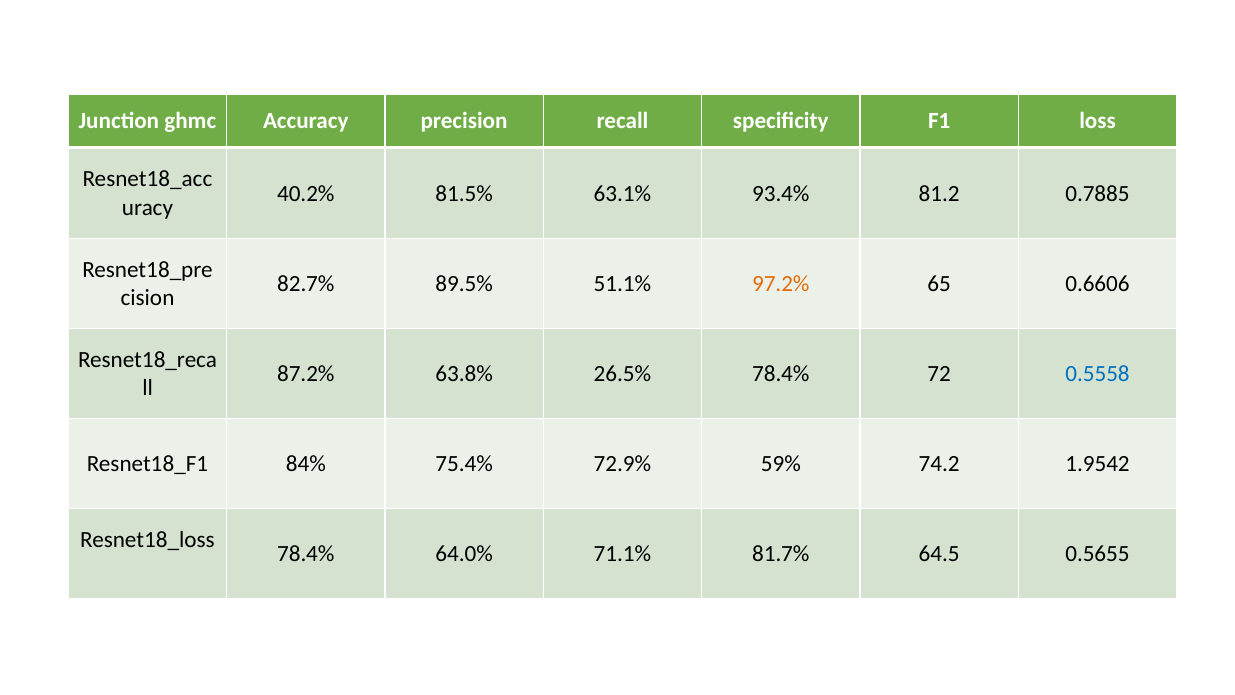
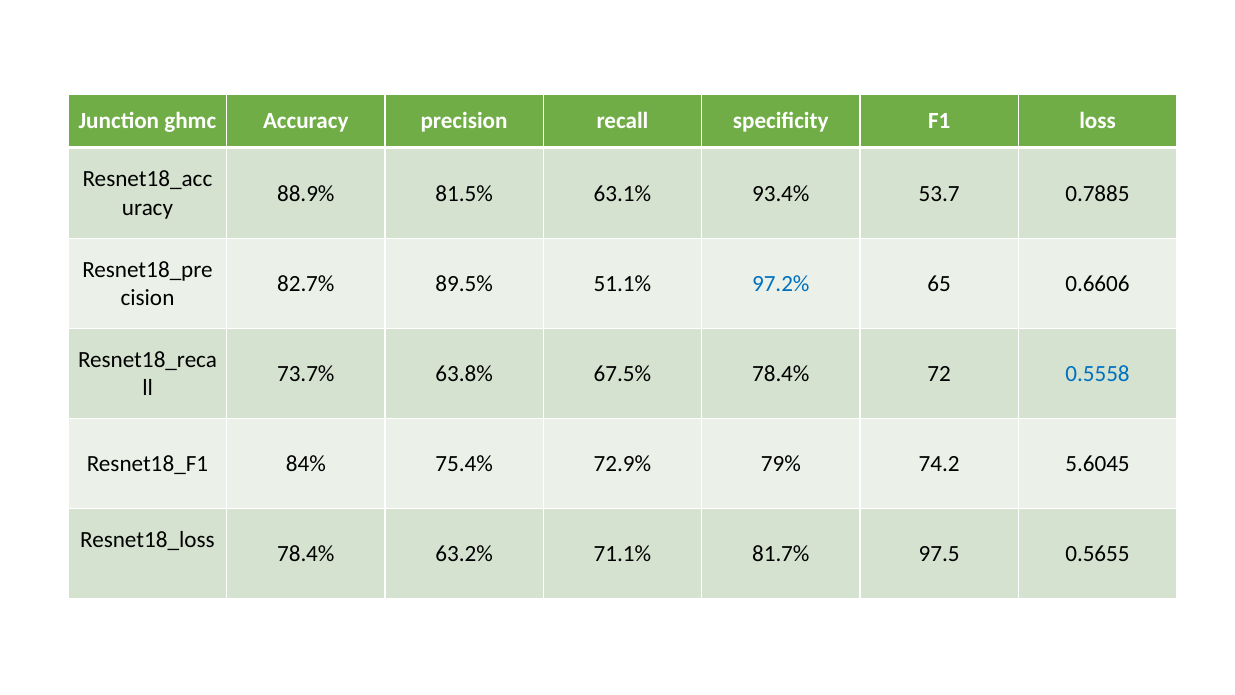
40.2%: 40.2% -> 88.9% (306, 193)
81.2: 81.2 -> 53.7 (939, 193)
97.2% colour: orange -> blue (781, 284)
87.2%: 87.2% -> 73.7% (306, 374)
26.5%: 26.5% -> 67.5% (622, 374)
59%: 59% -> 79% (781, 464)
1.9542: 1.9542 -> 5.6045 (1098, 464)
64.0%: 64.0% -> 63.2% (464, 554)
64.5: 64.5 -> 97.5 (939, 554)
